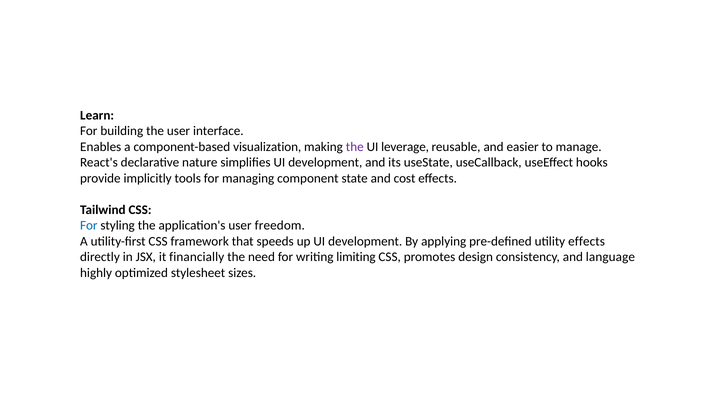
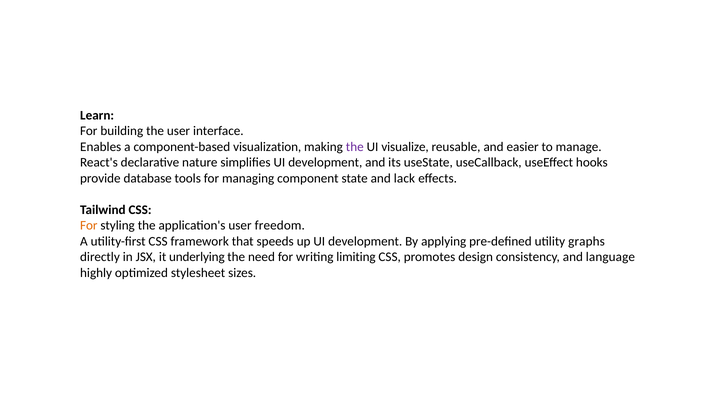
leverage: leverage -> visualize (405, 147)
implicitly: implicitly -> database (148, 178)
cost: cost -> lack (404, 178)
For colour: blue -> orange (89, 226)
utility effects: effects -> graphs (587, 241)
financially: financially -> underlying (197, 257)
